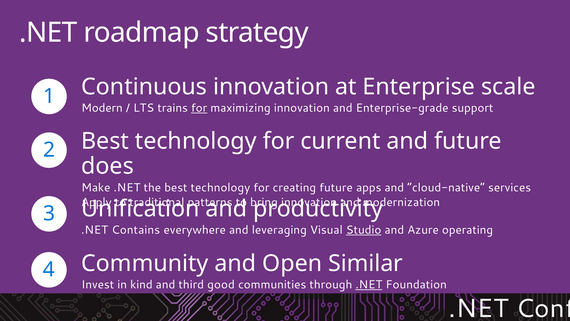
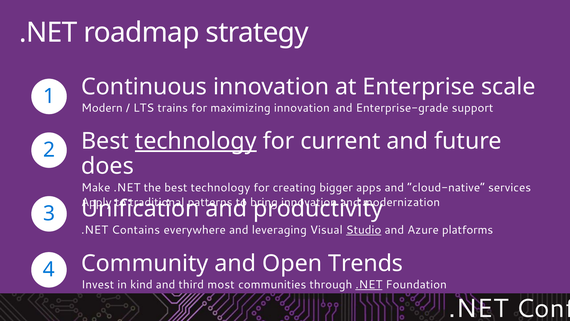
for underline: present -> none (199, 108)
technology underline: none -> present (196, 141)
creating future: future -> bigger (336, 187)
operating: operating -> platforms (468, 230)
Similar: Similar -> Trends (366, 263)
good: good -> most (221, 284)
